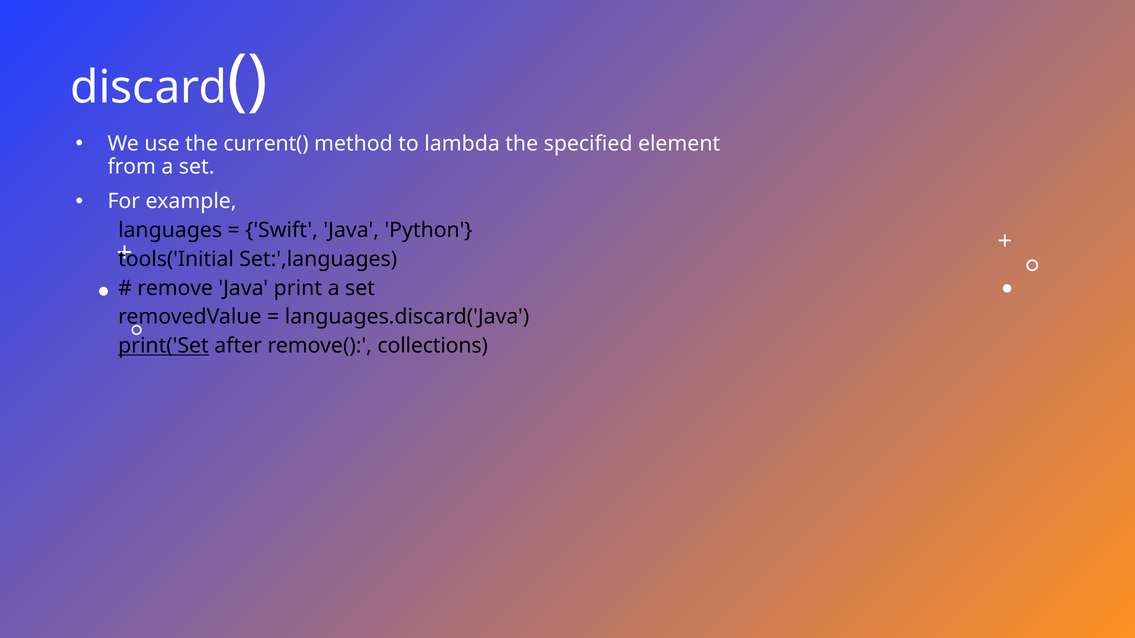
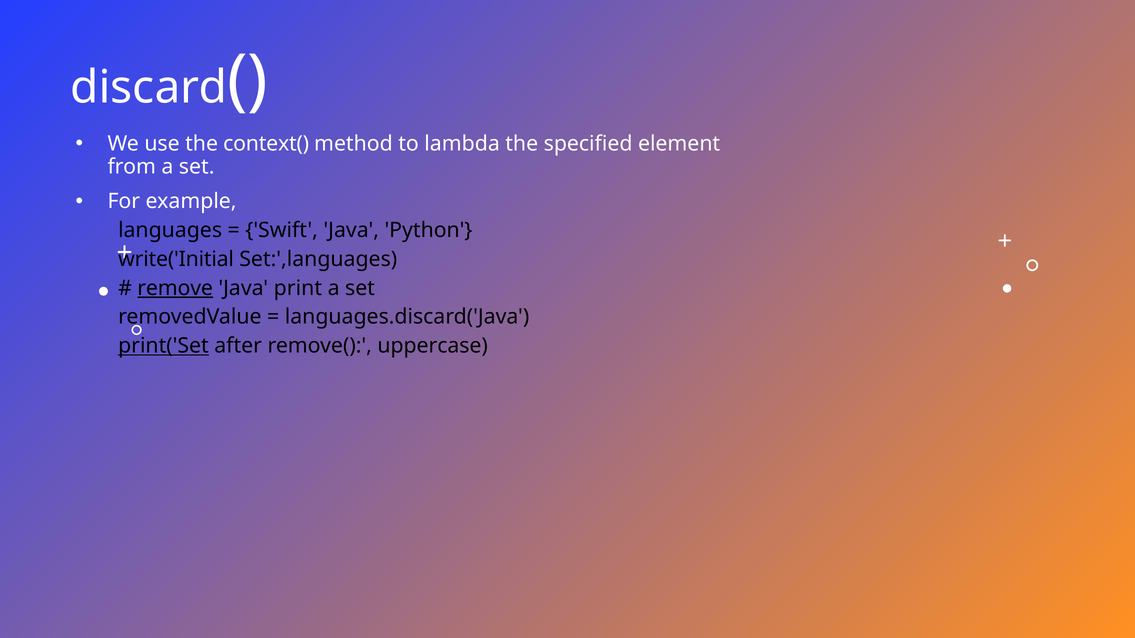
current(: current( -> context( (266, 144)
tools('Initial: tools('Initial -> write('Initial (176, 259)
remove underline: none -> present (175, 288)
collections: collections -> uppercase (433, 346)
